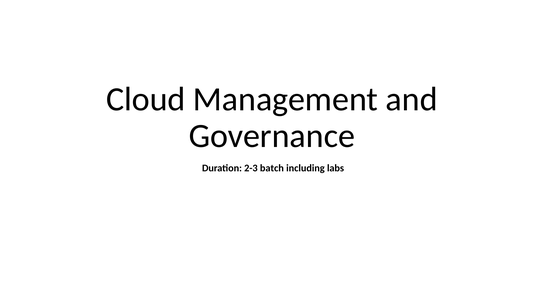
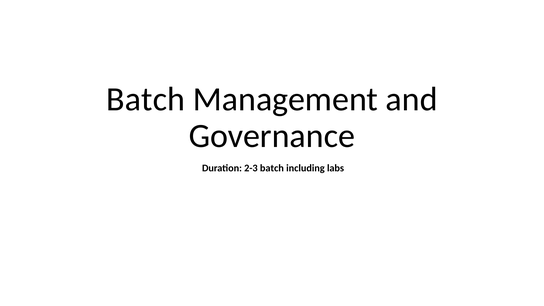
Cloud: Cloud -> Batch (146, 99)
